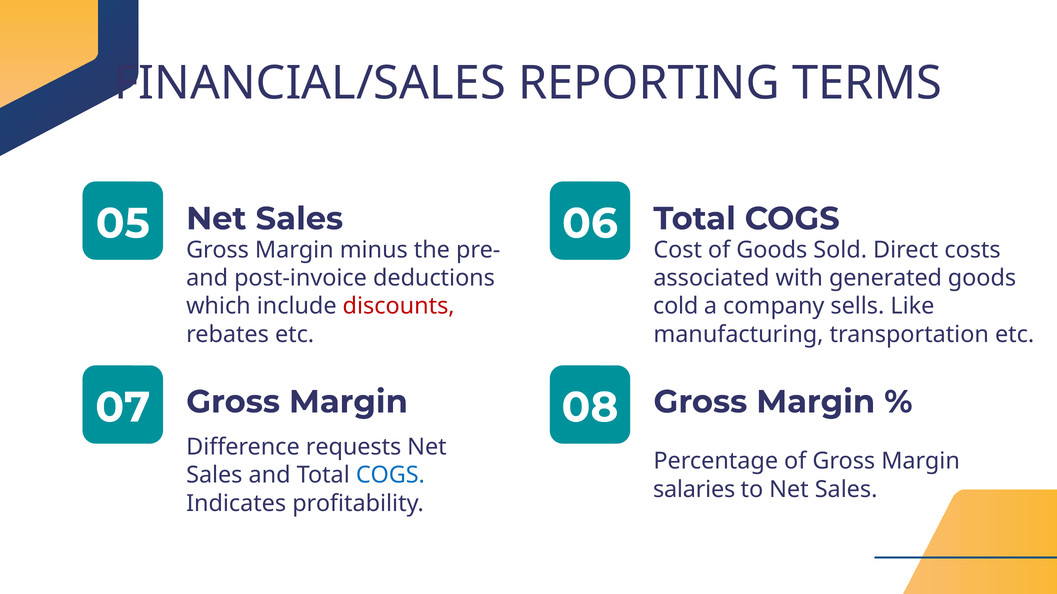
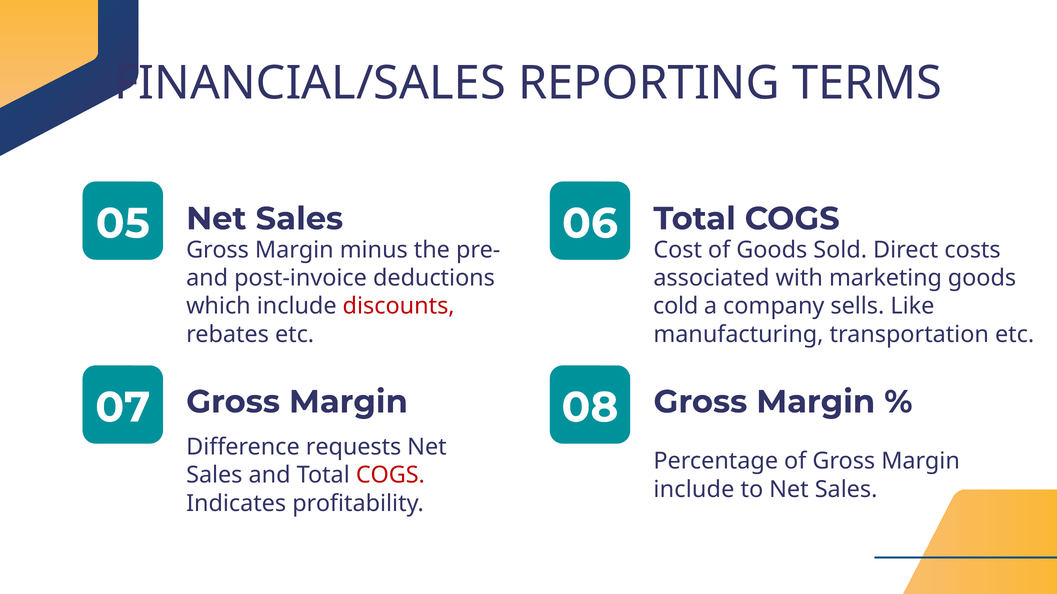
generated: generated -> marketing (885, 278)
COGS colour: blue -> red (390, 476)
salaries: salaries -> include (694, 490)
